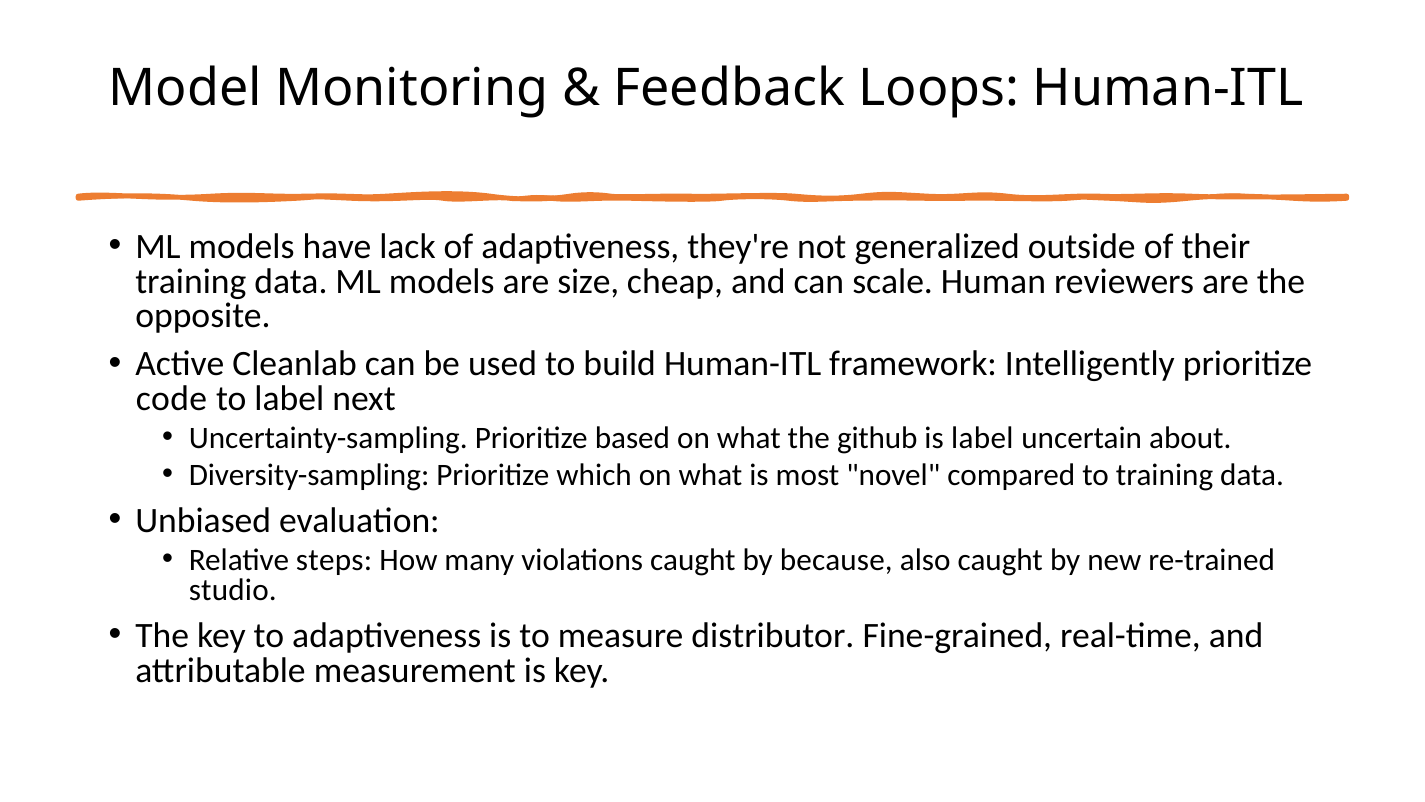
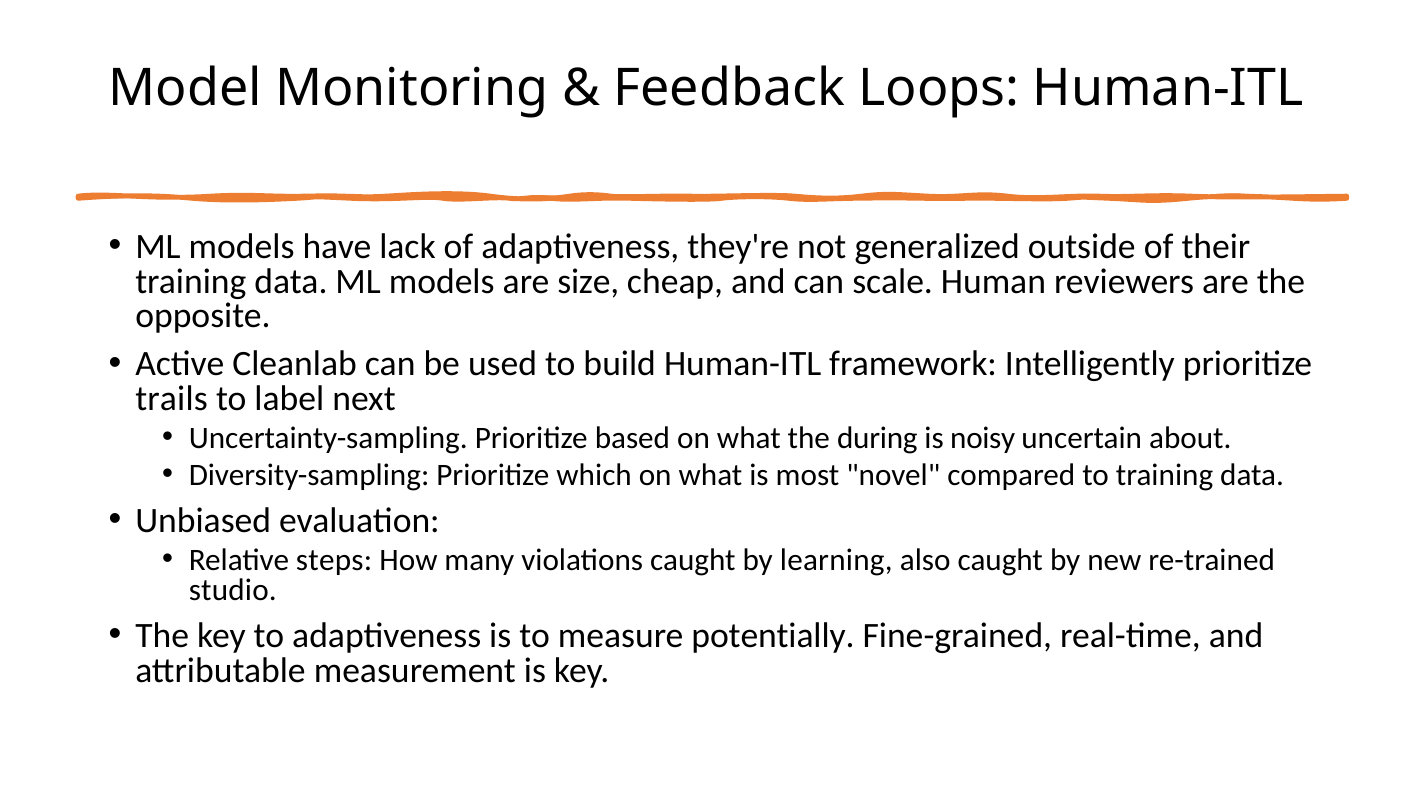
code: code -> trails (172, 399)
github: github -> during (877, 438)
is label: label -> noisy (983, 438)
because: because -> learning (836, 560)
distributor: distributor -> potentially (773, 636)
